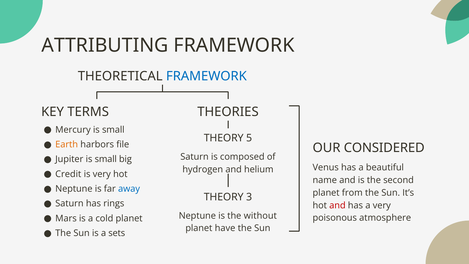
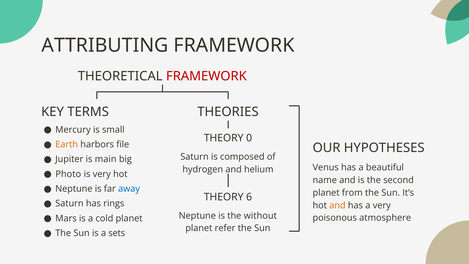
FRAMEWORK colour: blue -> red (206, 76)
5: 5 -> 0 (249, 138)
CONSIDERED: CONSIDERED -> HYPOTHESES (384, 148)
Jupiter is small: small -> main (106, 159)
Credit: Credit -> Photo (68, 174)
3: 3 -> 6 (249, 197)
and colour: red -> orange (337, 205)
have: have -> refer (225, 228)
